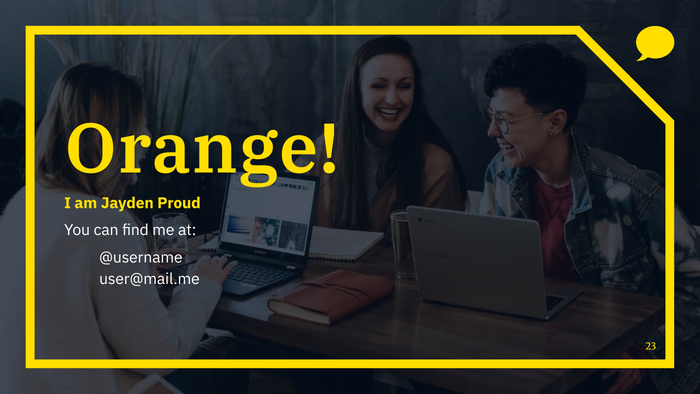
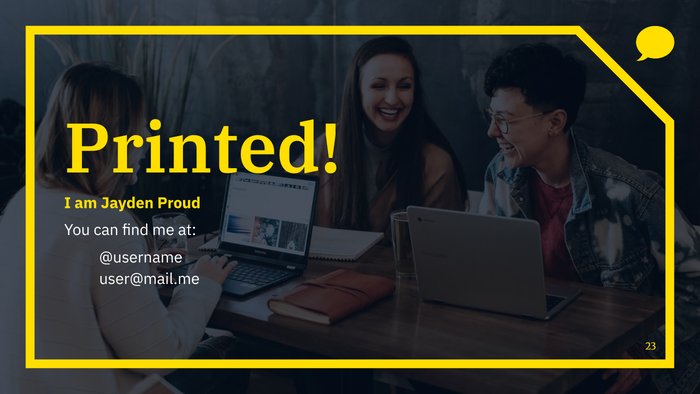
Orange: Orange -> Printed (203, 150)
